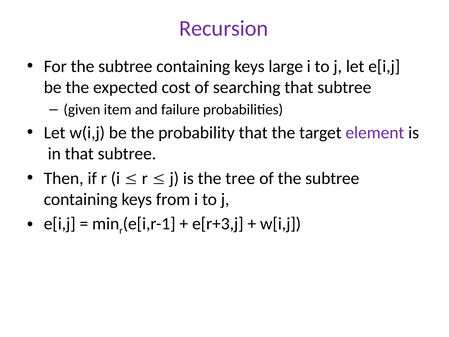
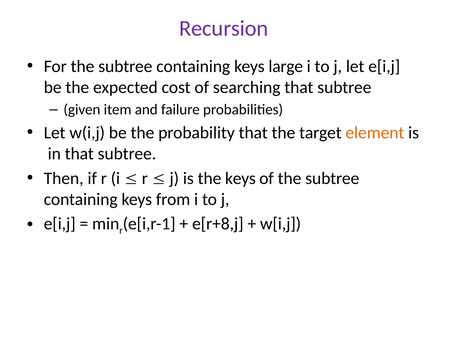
element colour: purple -> orange (375, 133)
the tree: tree -> keys (240, 178)
e[r+3,j: e[r+3,j -> e[r+8,j (218, 224)
